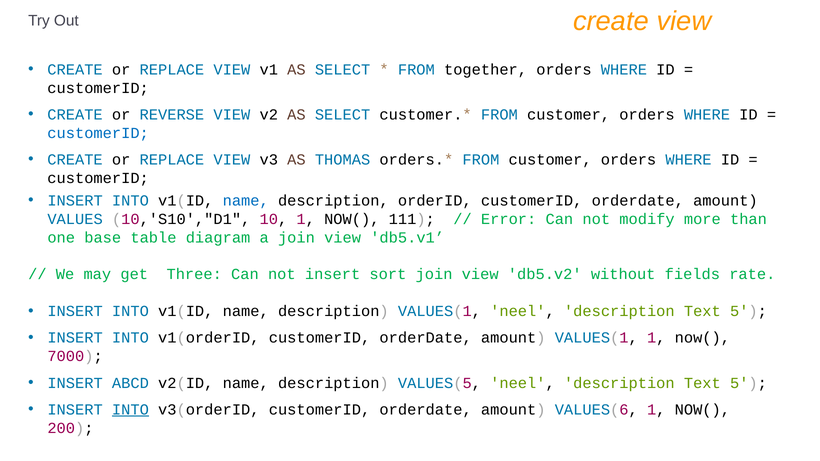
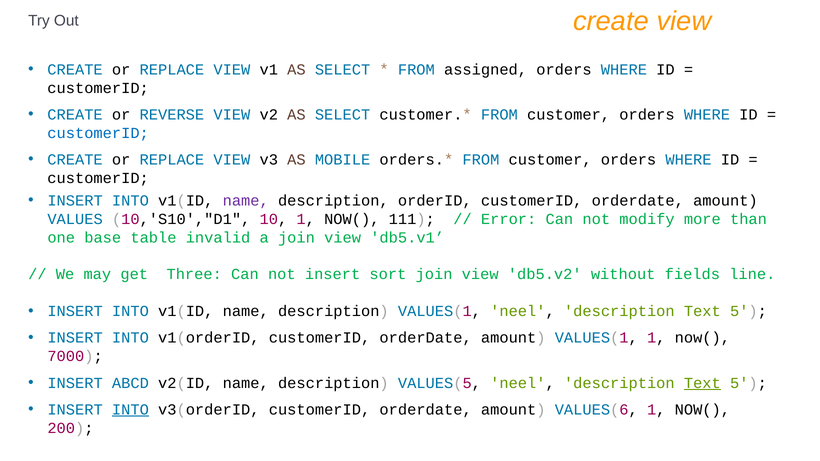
together: together -> assigned (486, 70)
THOMAS: THOMAS -> MOBILE (343, 160)
name colour: blue -> purple (246, 201)
diagram: diagram -> invalid (218, 238)
rate: rate -> line (752, 275)
Text underline: none -> present (702, 383)
